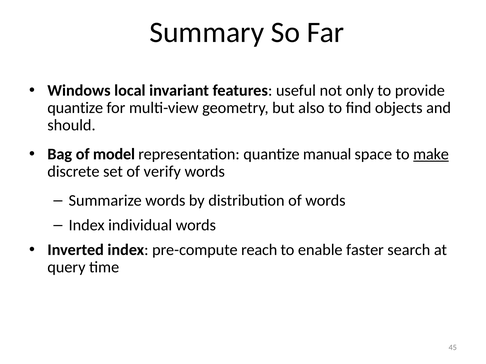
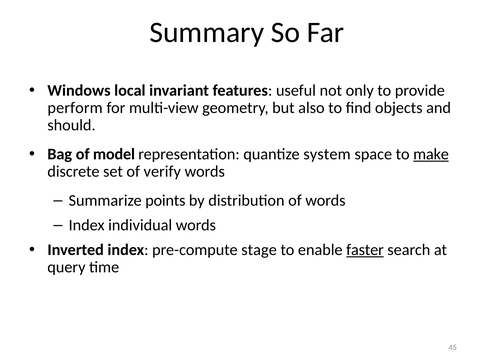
quantize: quantize -> perform (75, 108)
manual: manual -> system (327, 154)
Summarize words: words -> points (165, 201)
reach: reach -> stage (259, 250)
faster underline: none -> present (365, 250)
